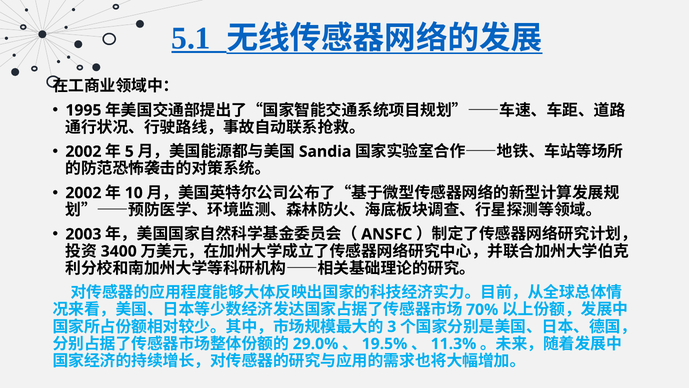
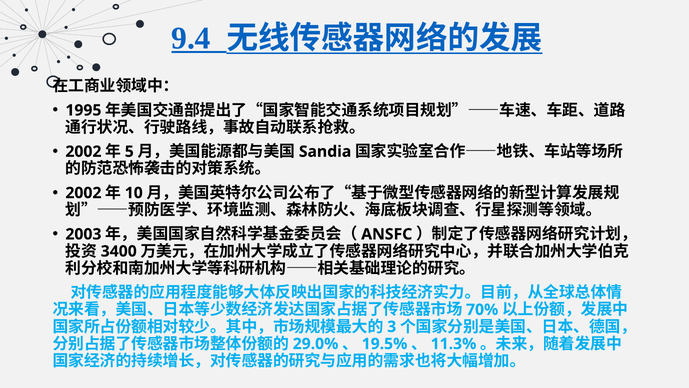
5.1: 5.1 -> 9.4 (191, 38)
